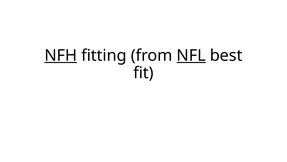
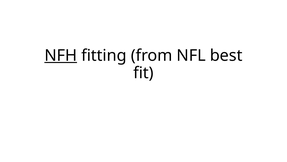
NFL underline: present -> none (191, 55)
